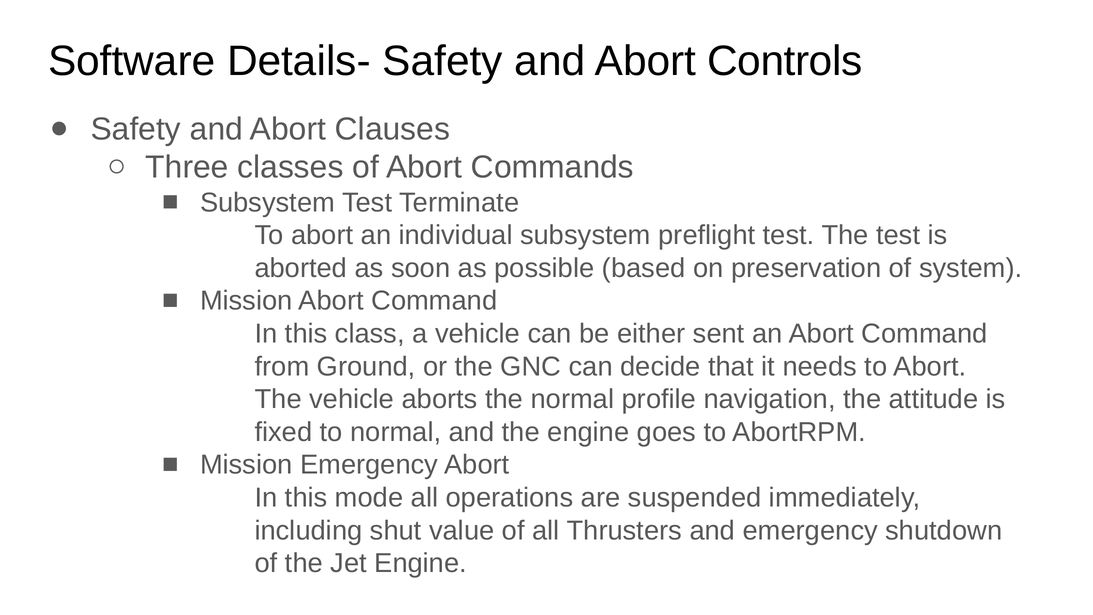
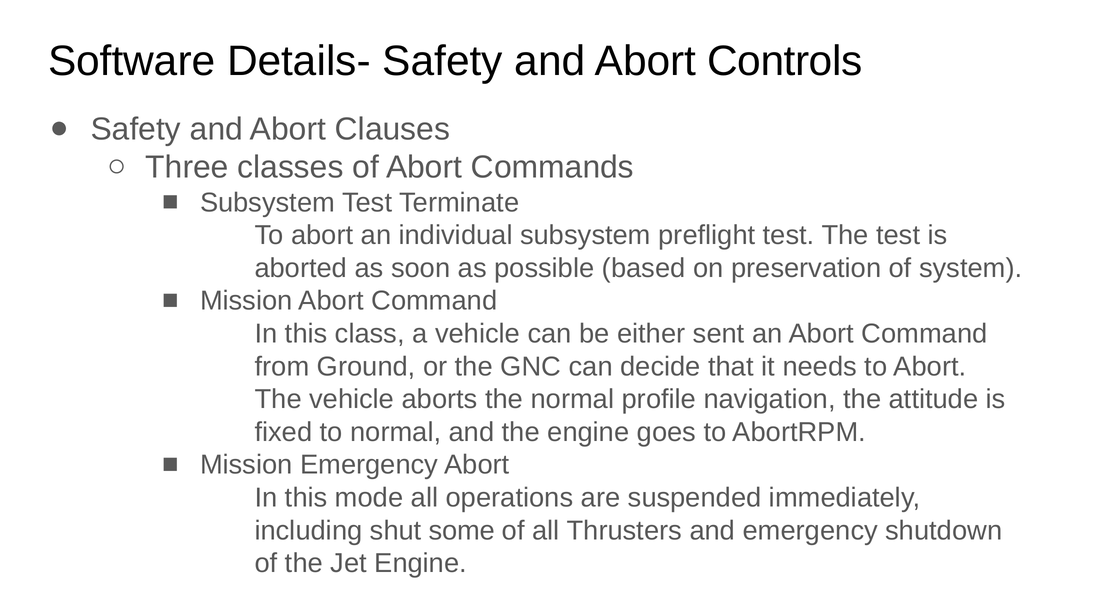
value: value -> some (462, 530)
